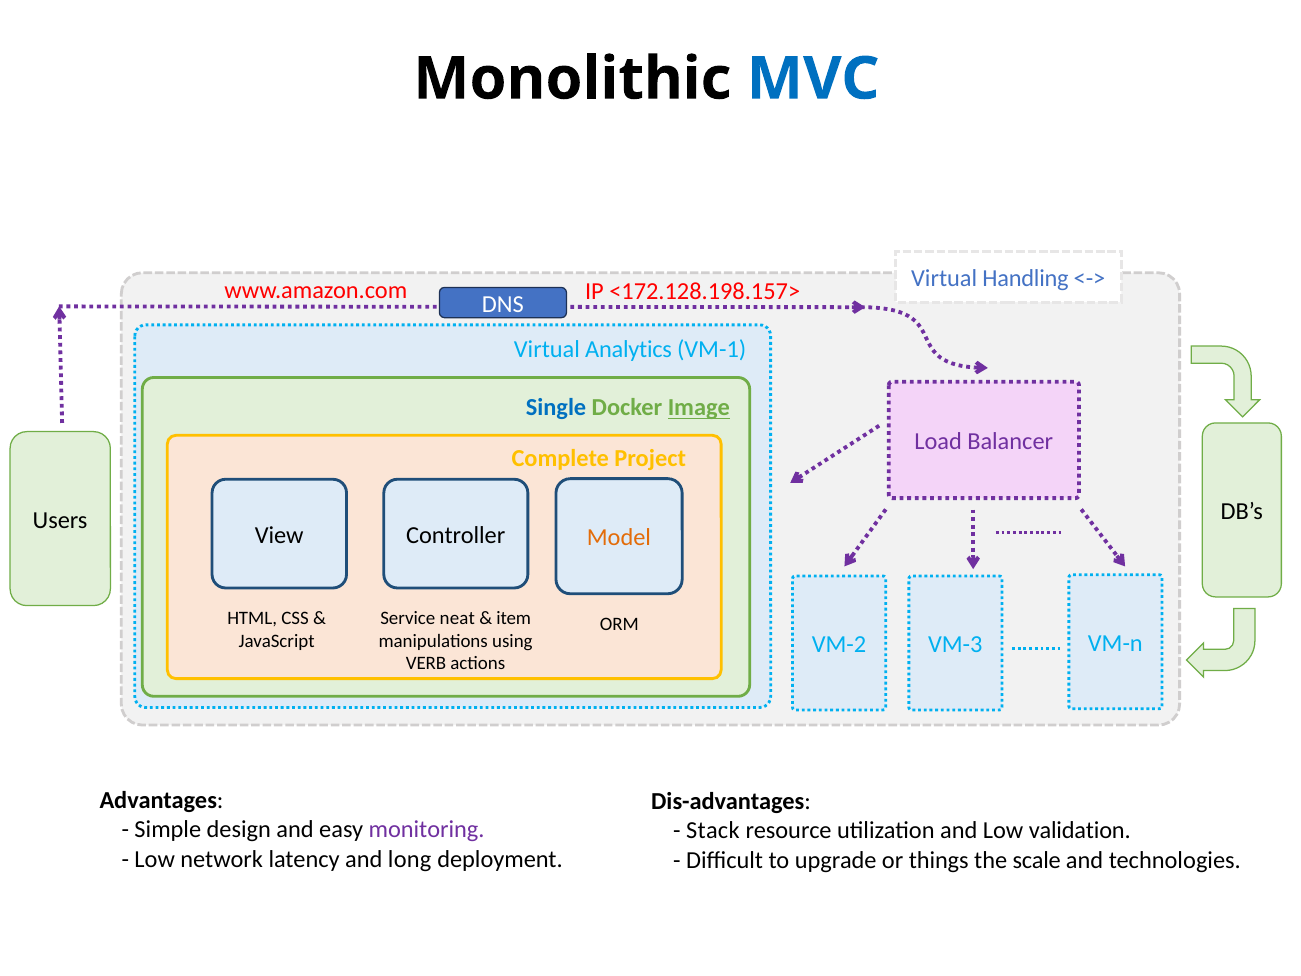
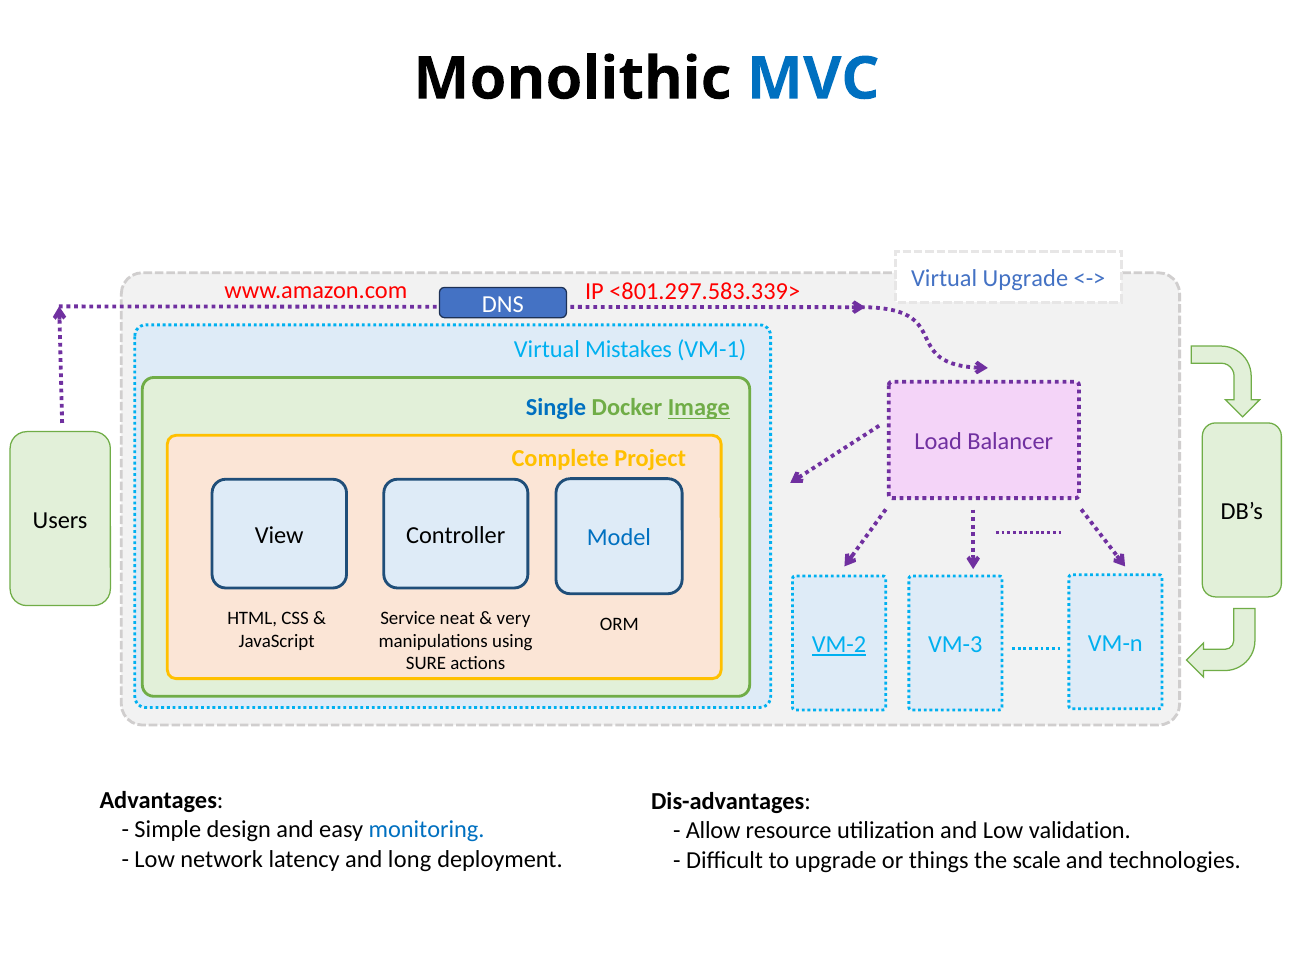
Virtual Handling: Handling -> Upgrade (1025, 278)
<172.128.198.157>: <172.128.198.157> -> <801.297.583.339> (705, 292)
Analytics: Analytics -> Mistakes (629, 349)
Model colour: orange -> blue (619, 538)
item: item -> very (513, 618)
VM-2 underline: none -> present (839, 645)
VERB: VERB -> SURE (426, 663)
monitoring colour: purple -> blue (427, 830)
Stack: Stack -> Allow (713, 830)
